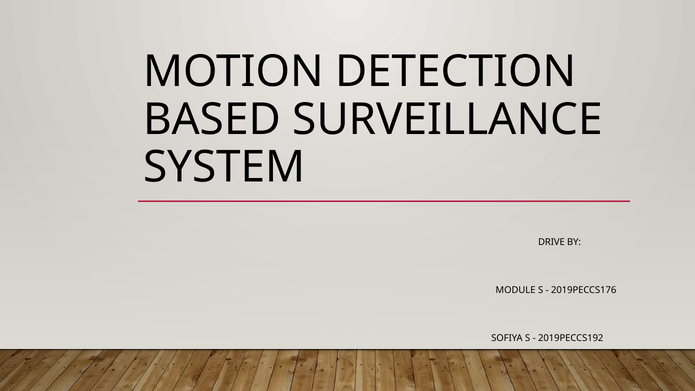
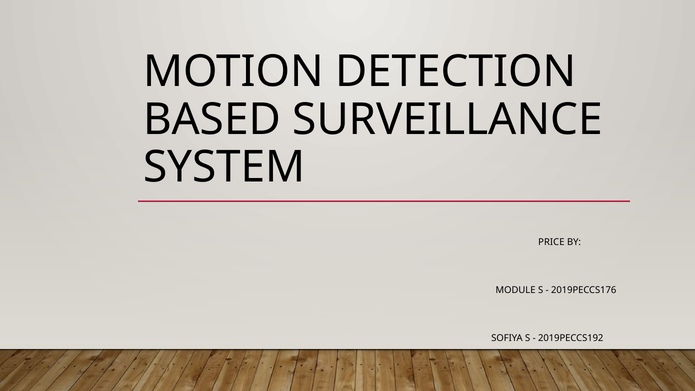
DRIVE: DRIVE -> PRICE (551, 242)
